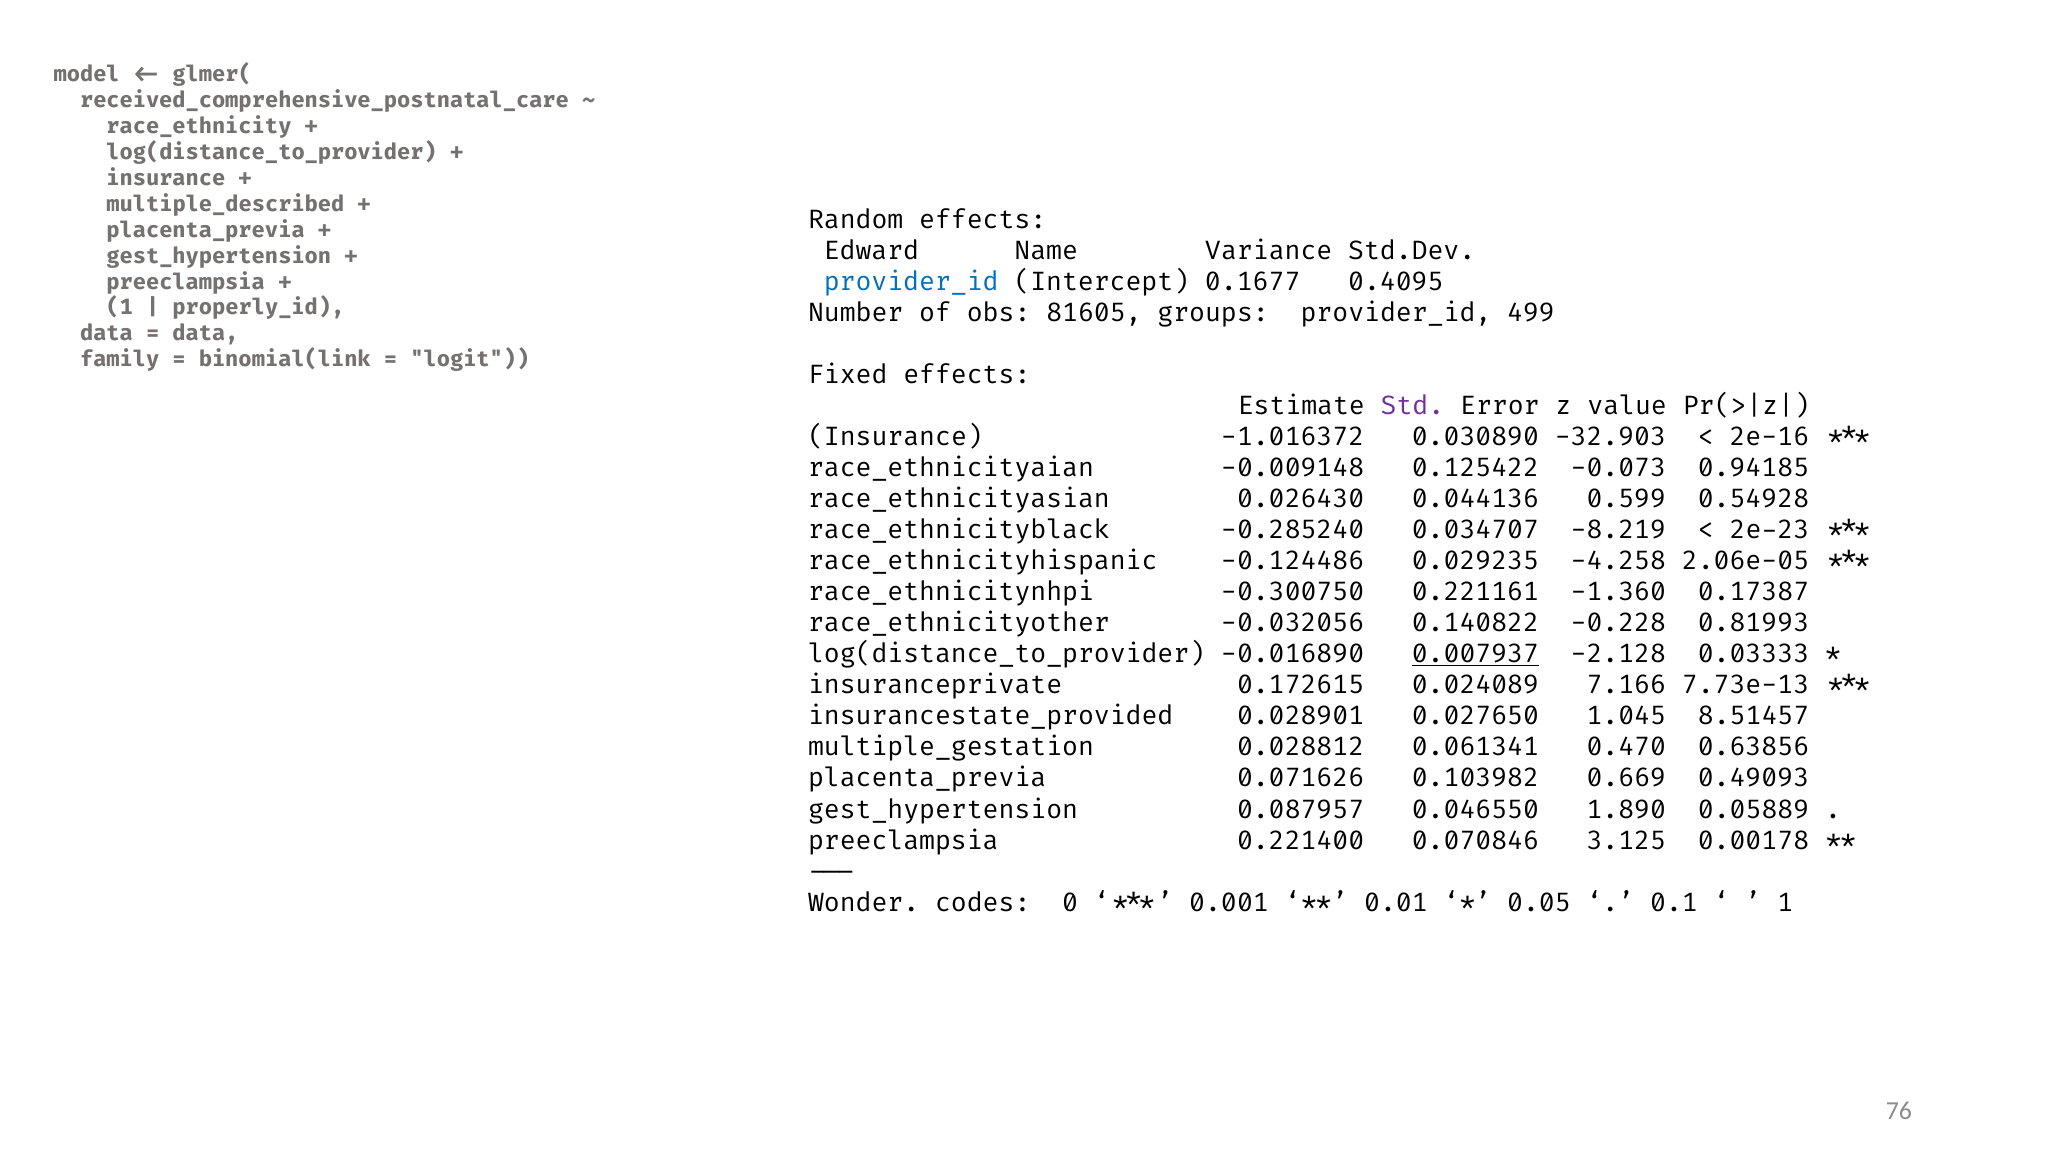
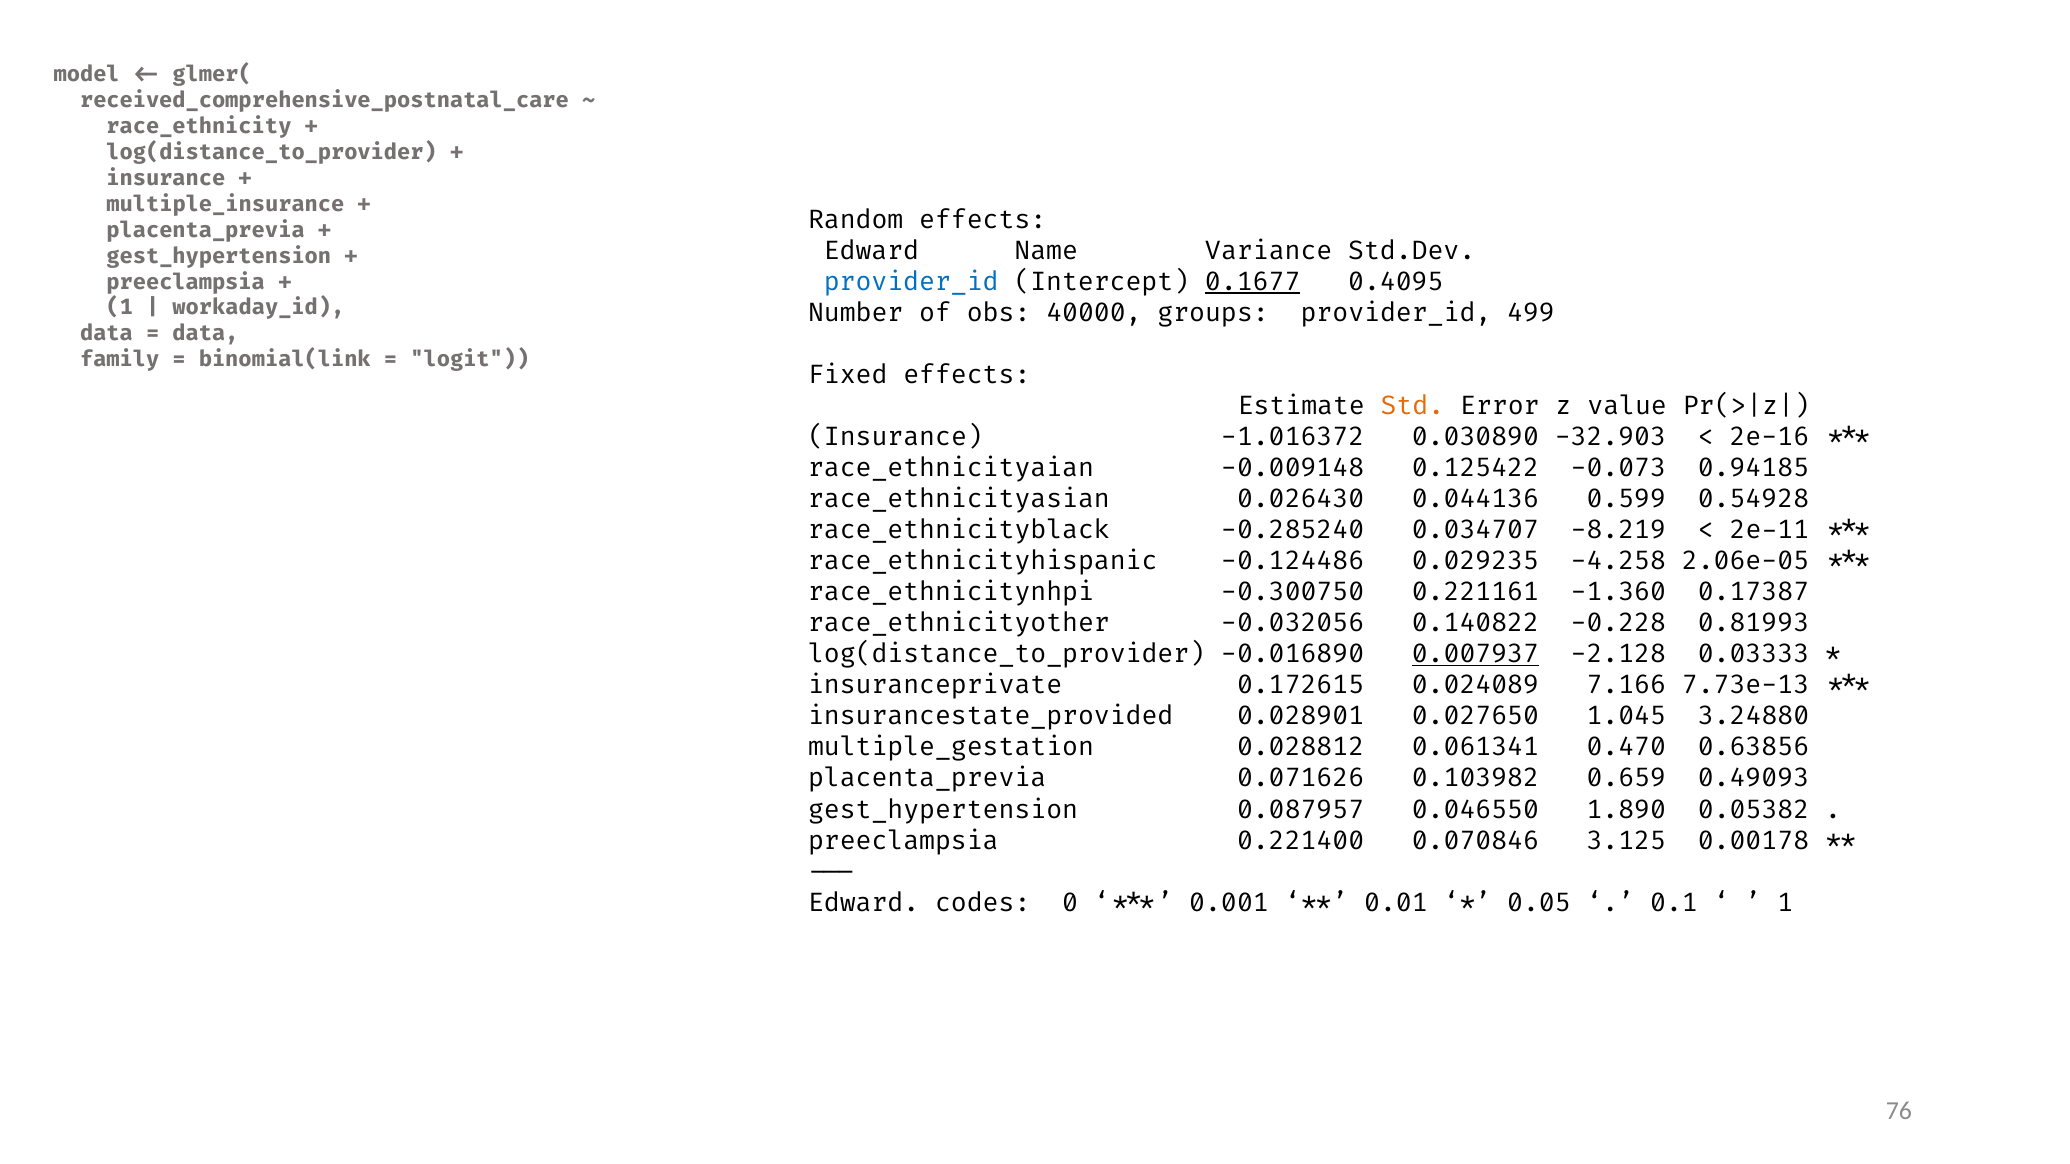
multiple_described: multiple_described -> multiple_insurance (225, 204)
0.1677 underline: none -> present (1253, 282)
properly_id: properly_id -> workaday_id (258, 308)
81605: 81605 -> 40000 (1094, 313)
Std colour: purple -> orange (1412, 406)
2e-23: 2e-23 -> 2e-11 (1769, 530)
8.51457: 8.51457 -> 3.24880 (1754, 717)
0.669: 0.669 -> 0.659 (1626, 779)
0.05889: 0.05889 -> 0.05382 (1754, 810)
Wonder: Wonder -> Edward (864, 903)
